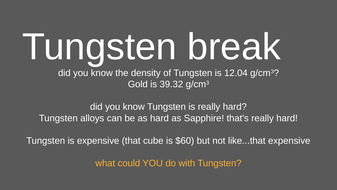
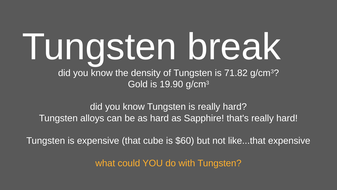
12.04: 12.04 -> 71.82 (236, 73)
39.32: 39.32 -> 19.90 (171, 84)
